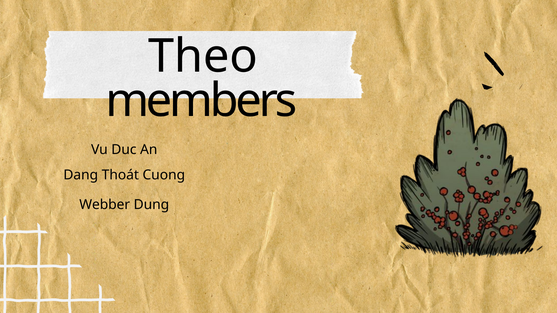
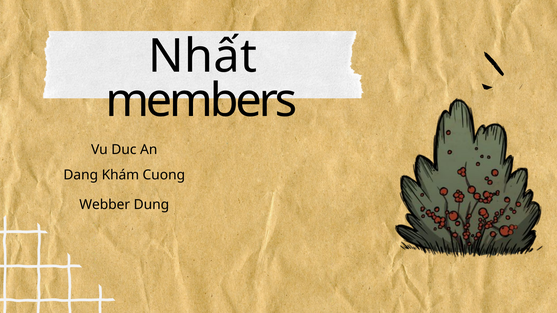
Theo: Theo -> Nhất (203, 56)
Thoát: Thoát -> Khám (120, 175)
